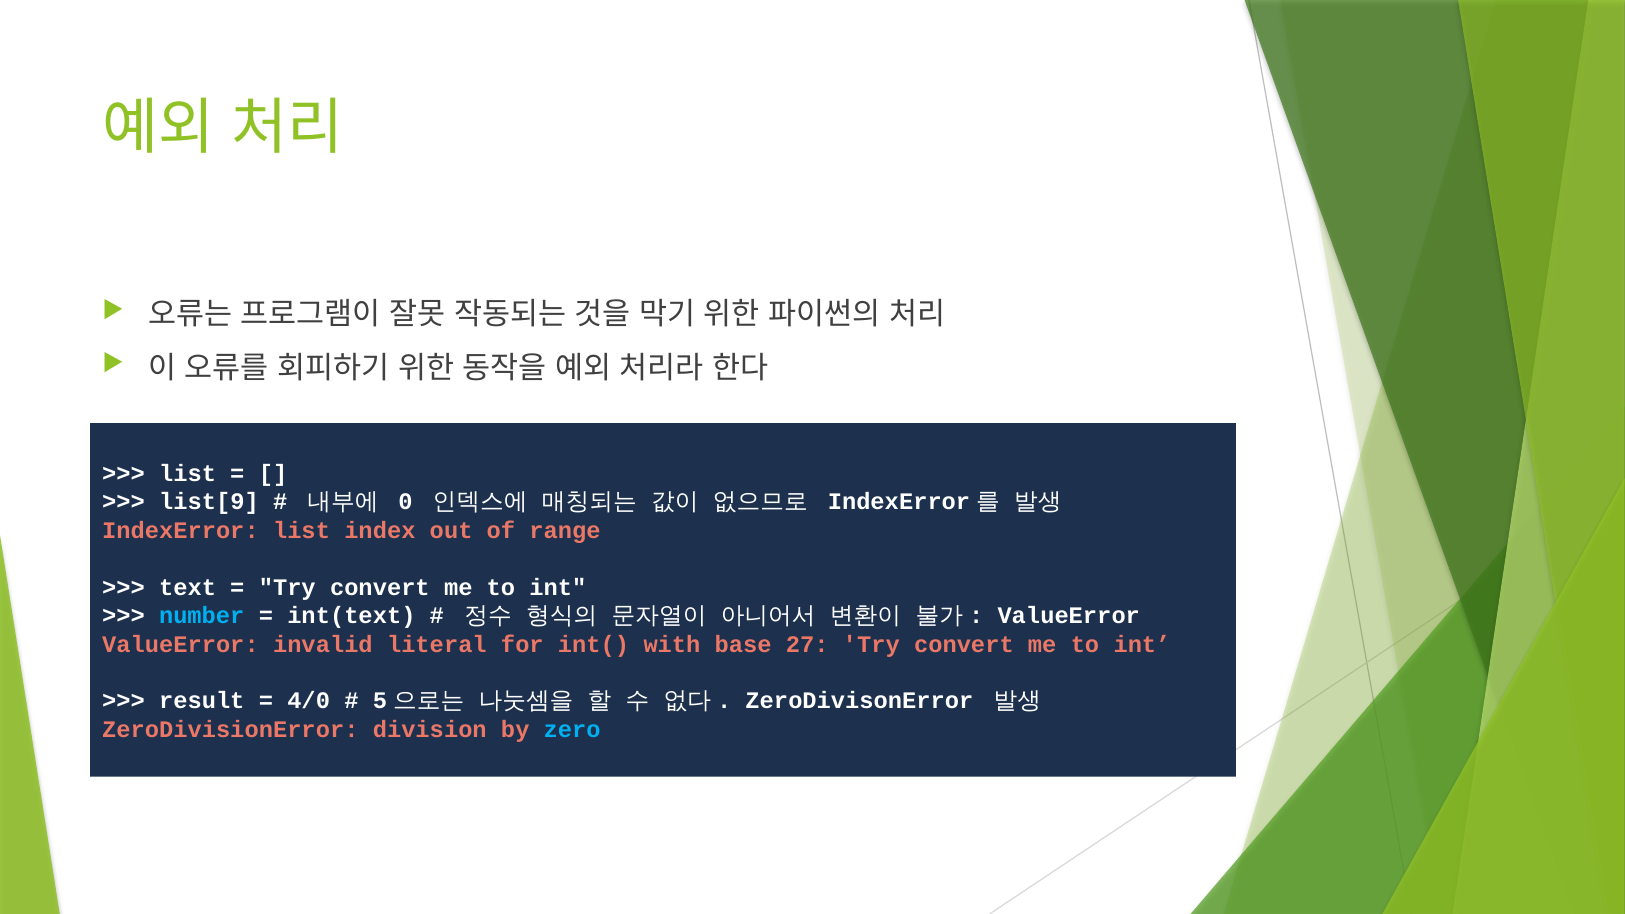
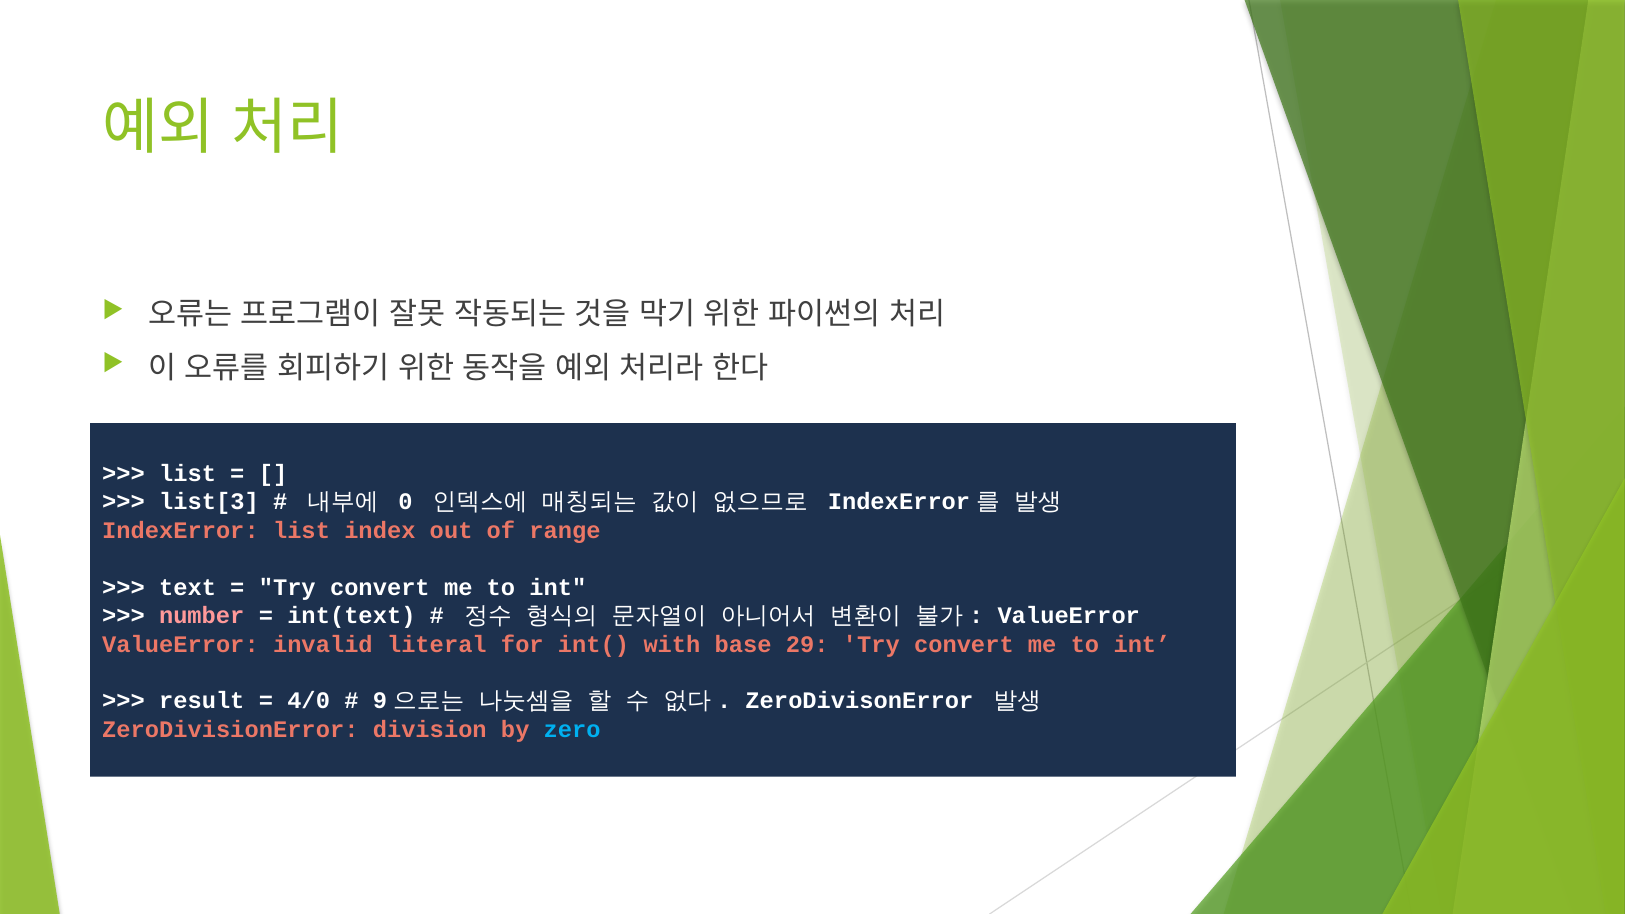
list[9: list[9 -> list[3 (209, 502)
number colour: light blue -> pink (202, 616)
27: 27 -> 29 (807, 644)
5: 5 -> 9 (380, 701)
